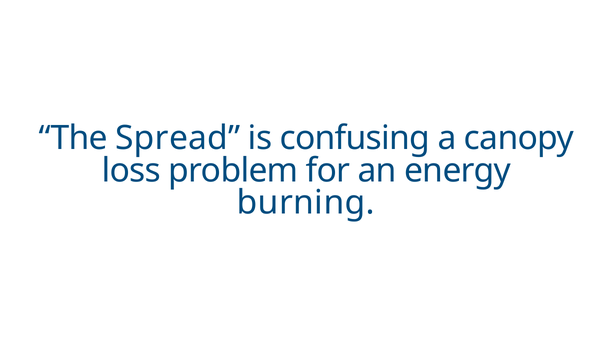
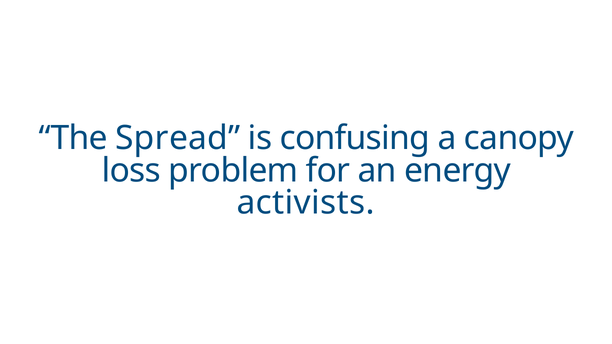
burning: burning -> activists (306, 203)
